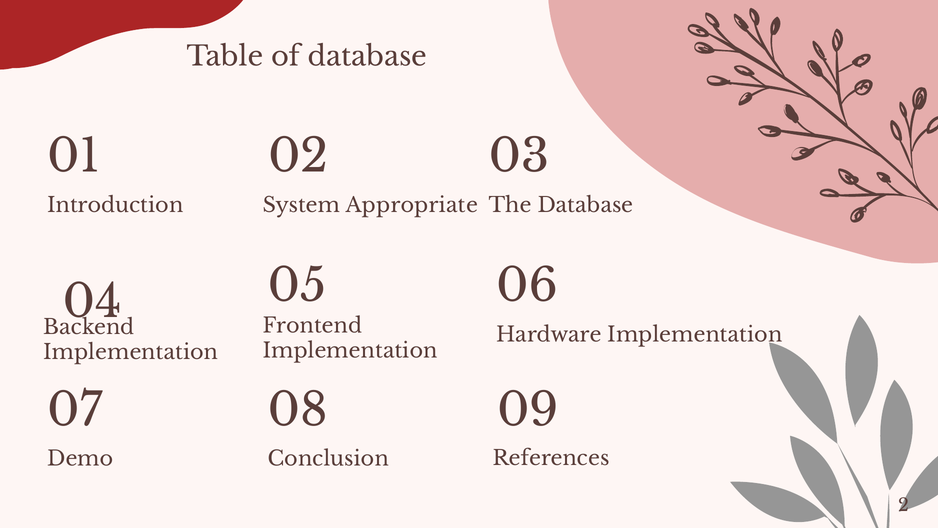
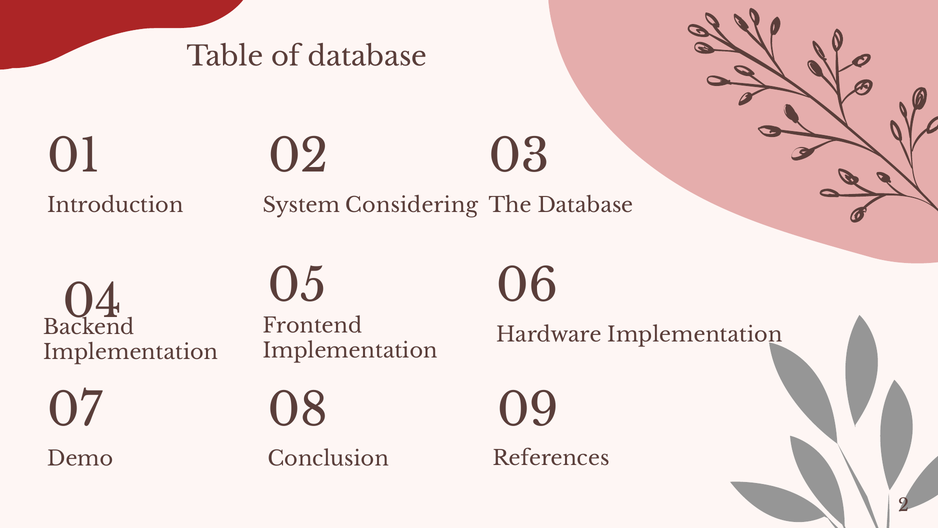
Appropriate: Appropriate -> Considering (412, 205)
